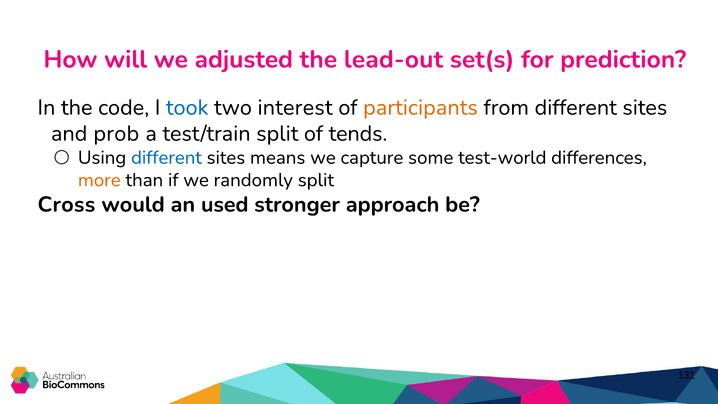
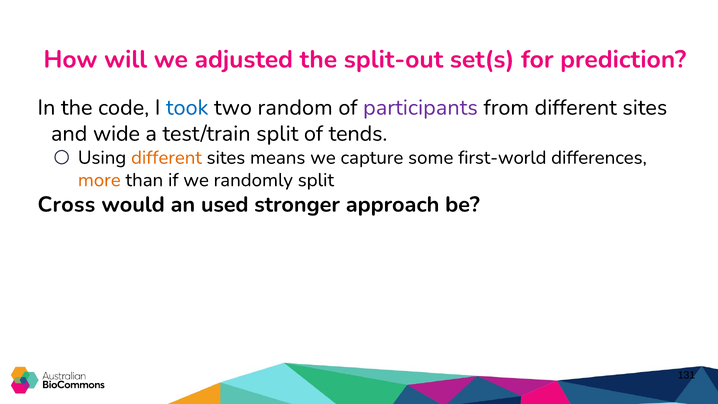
lead-out: lead-out -> split-out (393, 59)
interest: interest -> random (295, 107)
participants colour: orange -> purple (420, 107)
prob: prob -> wide (116, 134)
different colour: blue -> orange (166, 158)
test-world: test-world -> first-world (502, 158)
